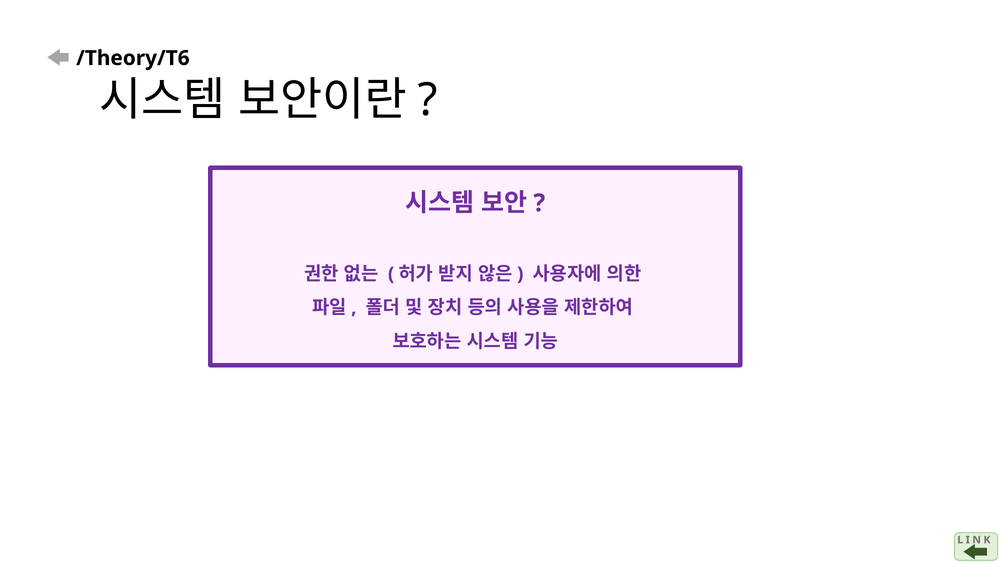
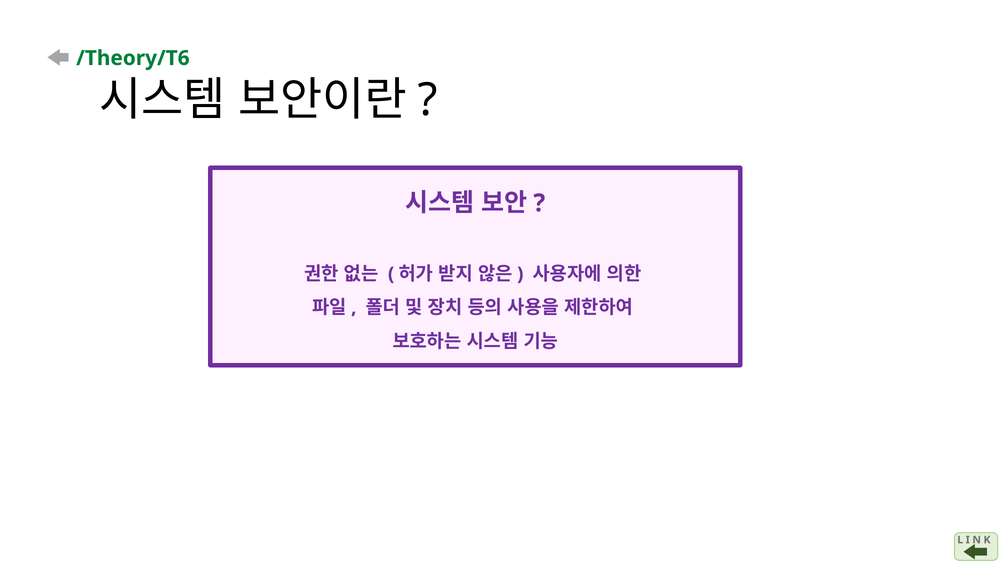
/Theory/T6 colour: black -> green (133, 58)
